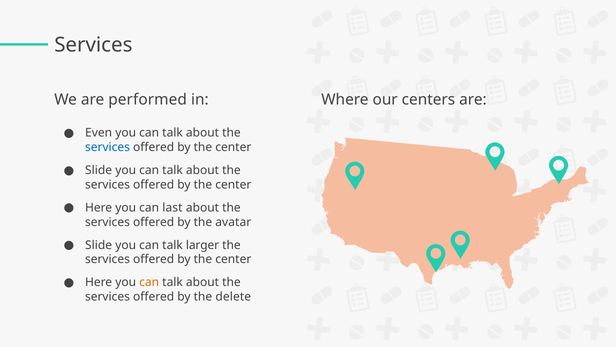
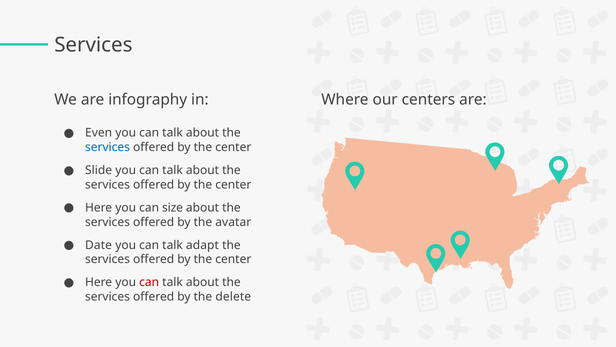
performed: performed -> infography (148, 100)
last: last -> size (173, 207)
Slide: Slide -> Date (99, 245)
larger: larger -> adapt (202, 245)
can colour: orange -> red (149, 282)
